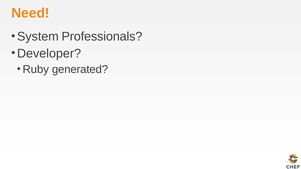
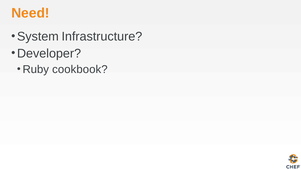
Professionals: Professionals -> Infrastructure (102, 37)
generated: generated -> cookbook (80, 70)
